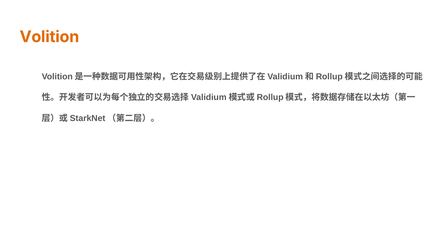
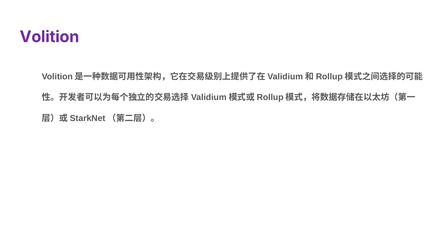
Volition colour: orange -> purple (49, 37)
